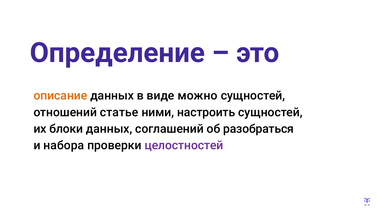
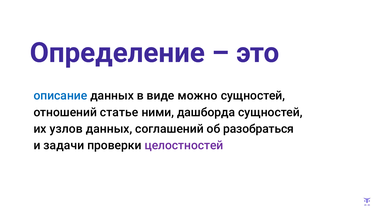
описание colour: orange -> blue (60, 96)
настроить: настроить -> дашборда (206, 112)
блоки: блоки -> узлов (66, 129)
набора: набора -> задачи (64, 146)
